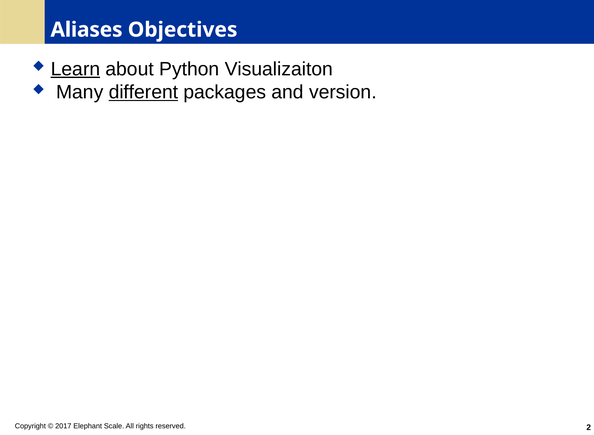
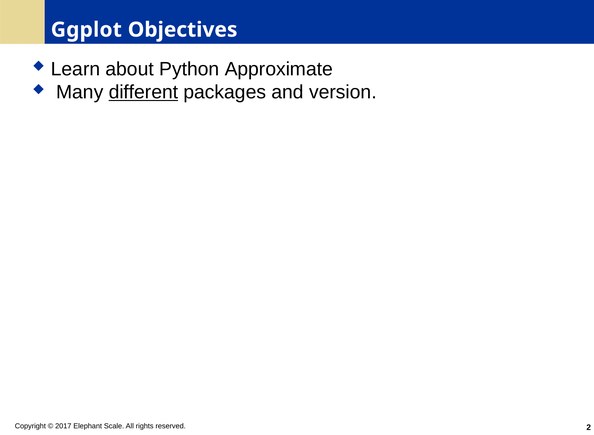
Aliases: Aliases -> Ggplot (86, 30)
Learn underline: present -> none (75, 69)
Visualizaiton: Visualizaiton -> Approximate (279, 69)
